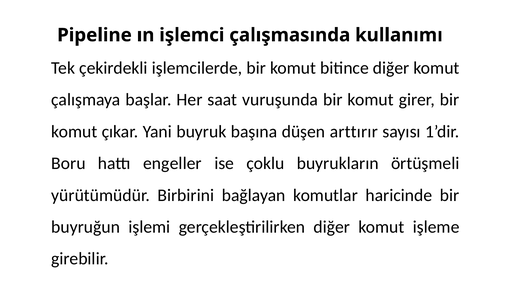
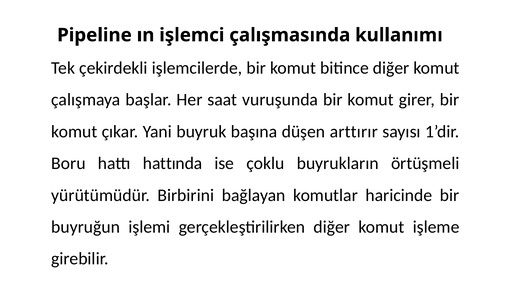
engeller: engeller -> hattında (173, 163)
